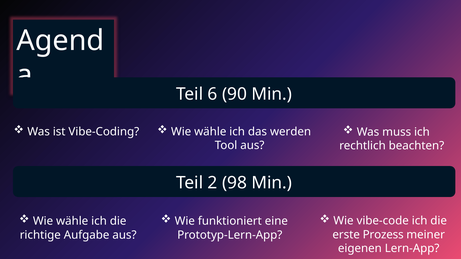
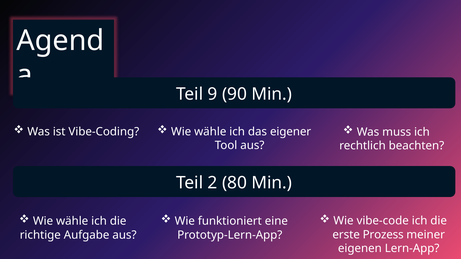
6: 6 -> 9 (213, 94)
werden: werden -> eigener (291, 132)
98: 98 -> 80 (235, 183)
